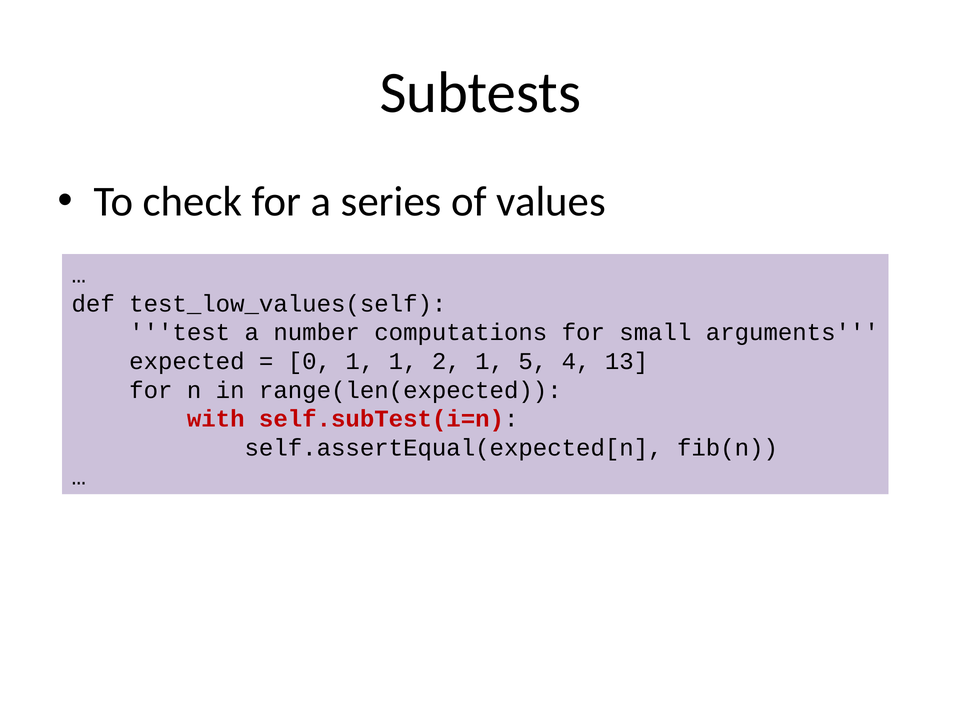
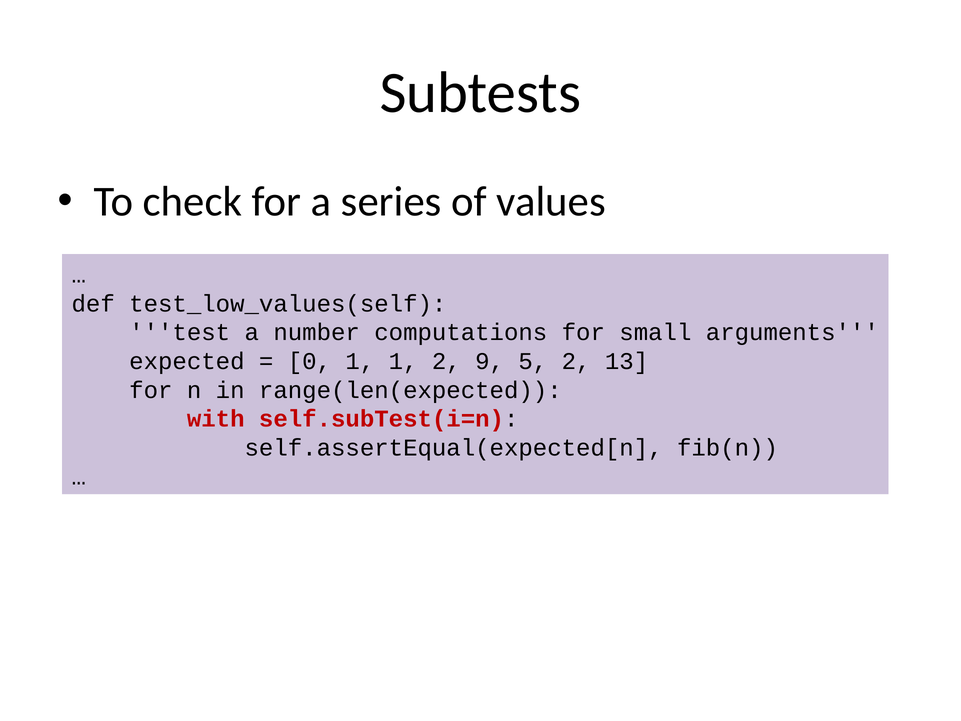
2 1: 1 -> 9 (490, 361)
5 4: 4 -> 2 (576, 361)
